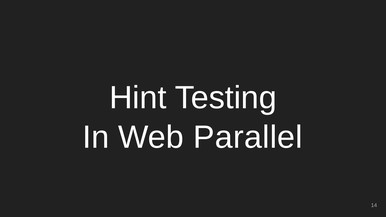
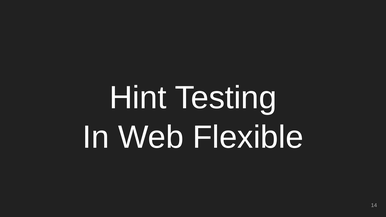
Parallel: Parallel -> Flexible (248, 137)
